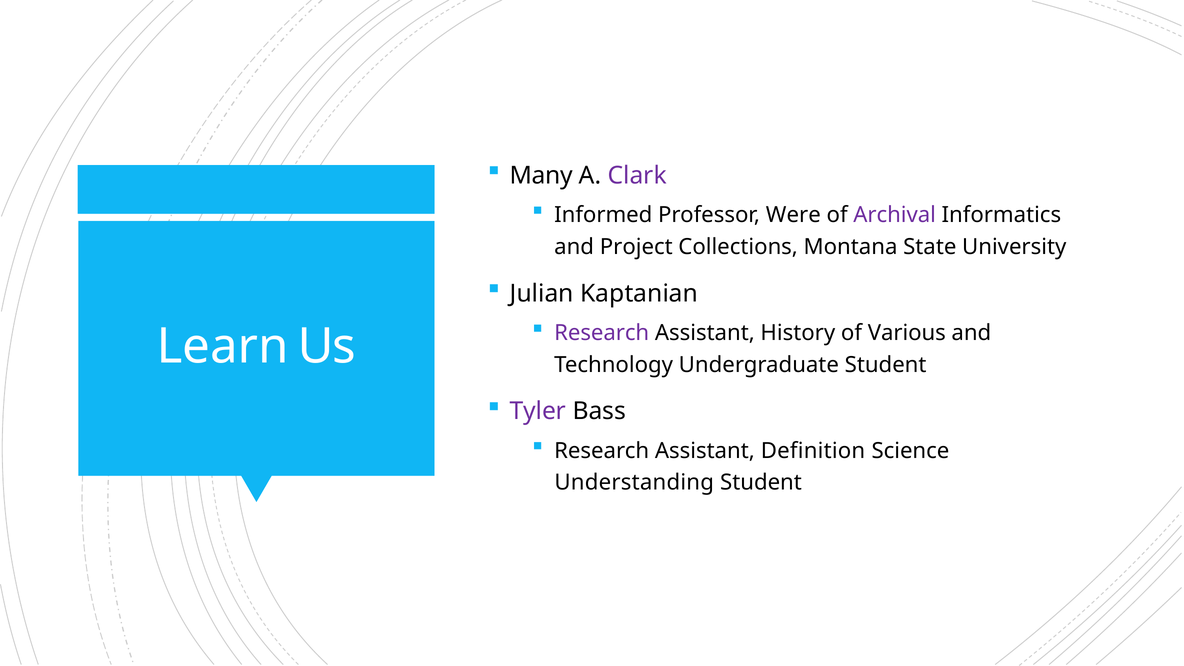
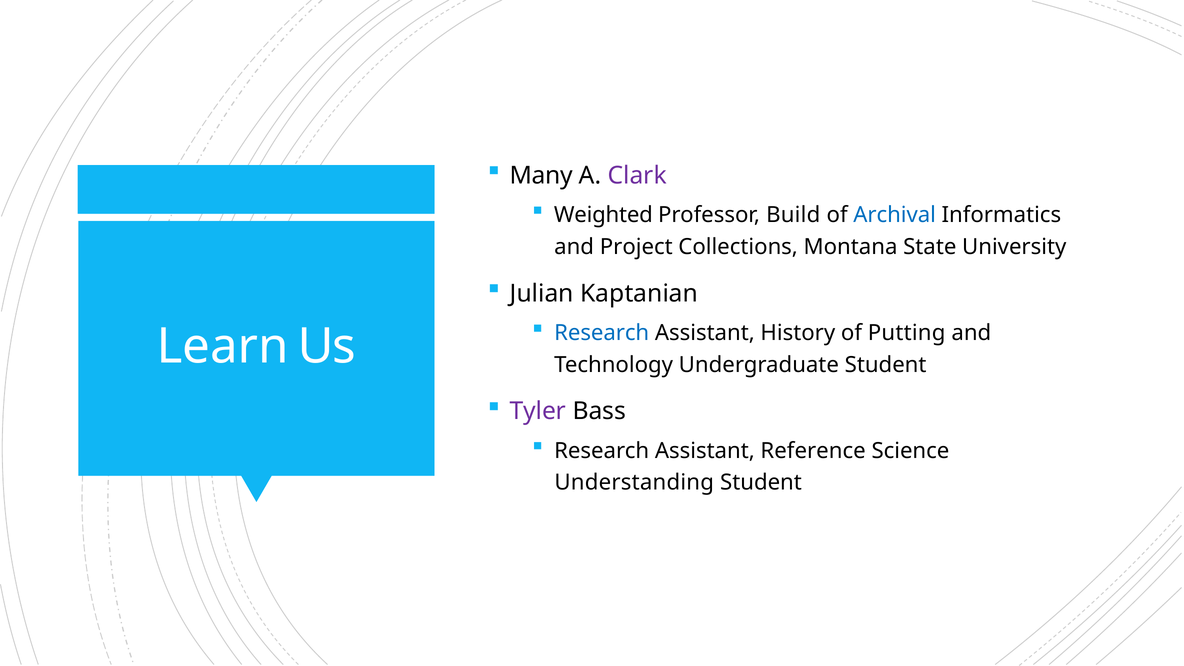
Informed: Informed -> Weighted (603, 215)
Were: Were -> Build (793, 215)
Archival colour: purple -> blue (895, 215)
Research colour: purple -> blue (602, 333)
Various: Various -> Putting (907, 333)
Definition: Definition -> Reference (813, 451)
